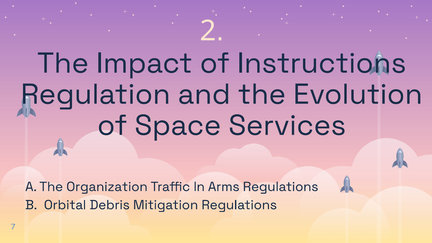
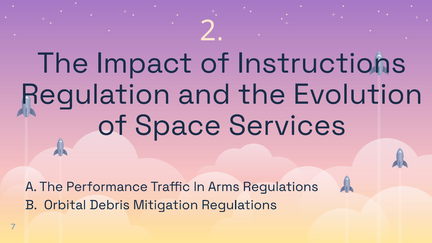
Organization: Organization -> Performance (107, 187)
